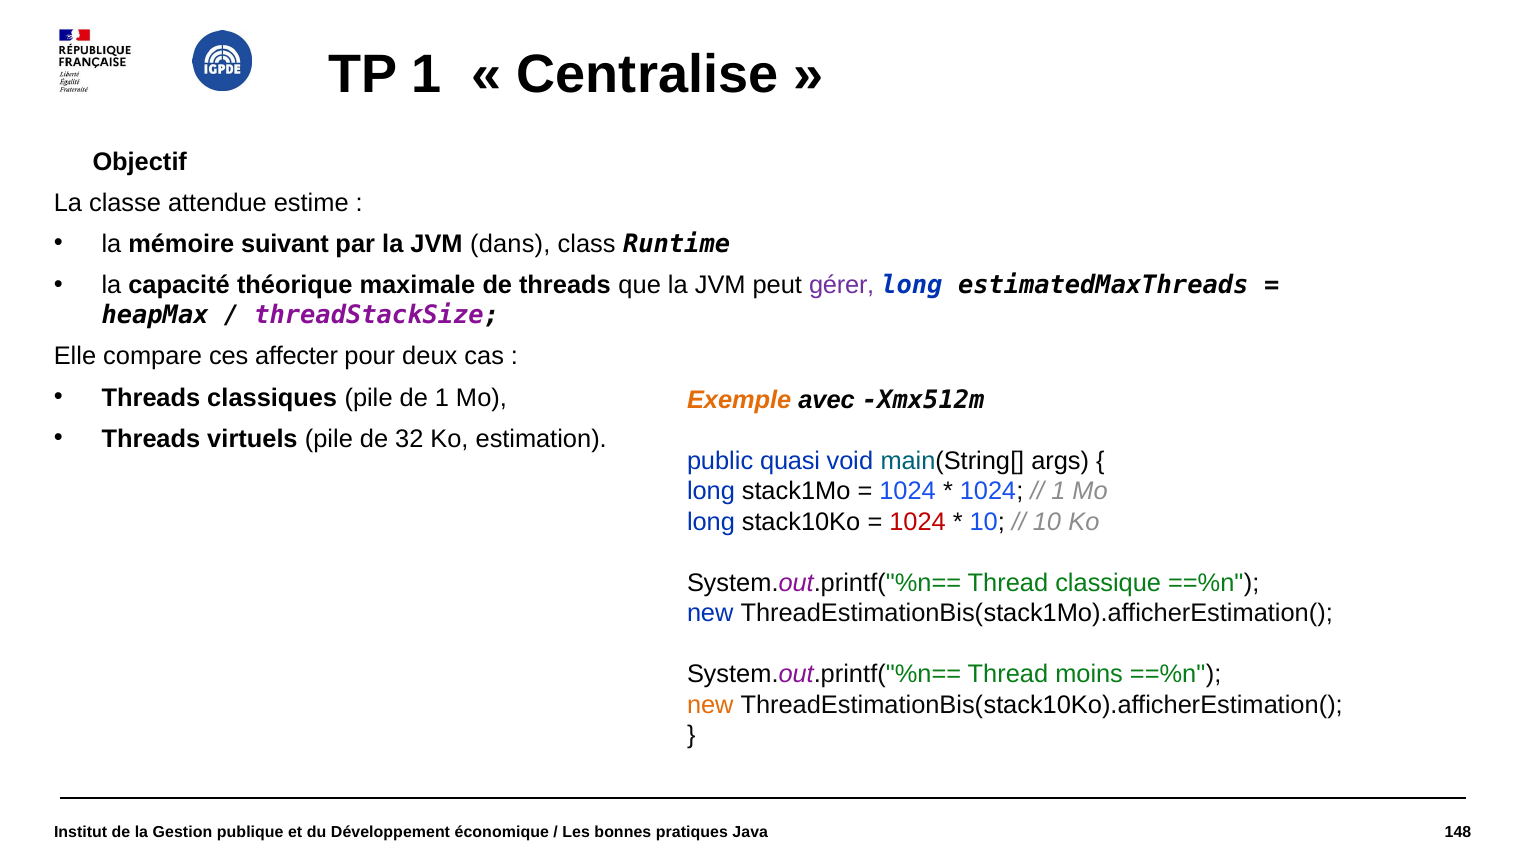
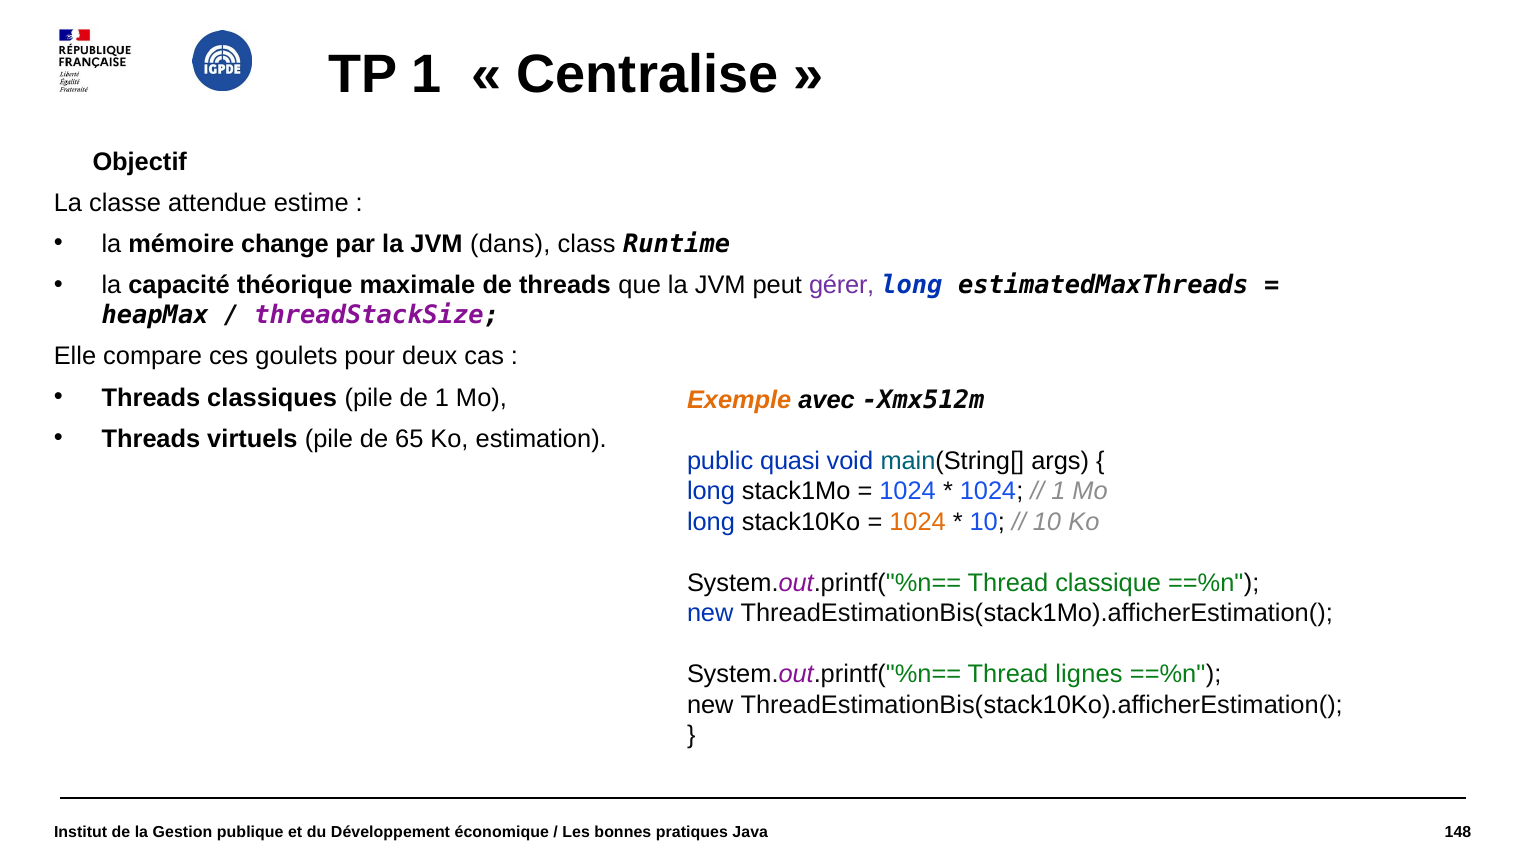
suivant: suivant -> change (285, 244)
affecter: affecter -> goulets (296, 357)
32: 32 -> 65 (409, 439)
1024 colour: red -> orange (918, 522)
moins: moins -> lignes (1089, 675)
new colour: orange -> black (710, 705)
